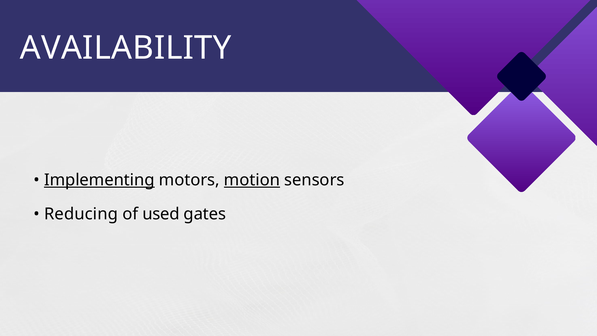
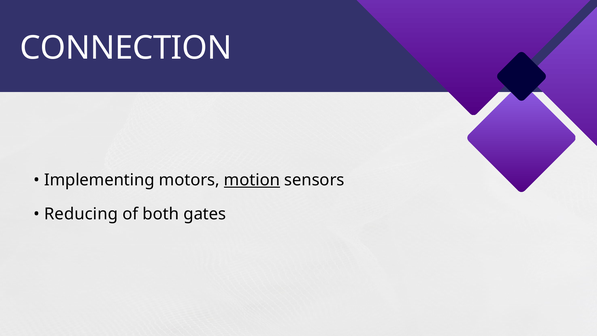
AVAILABILITY: AVAILABILITY -> CONNECTION (126, 48)
Implementing underline: present -> none (99, 180)
used: used -> both (161, 214)
